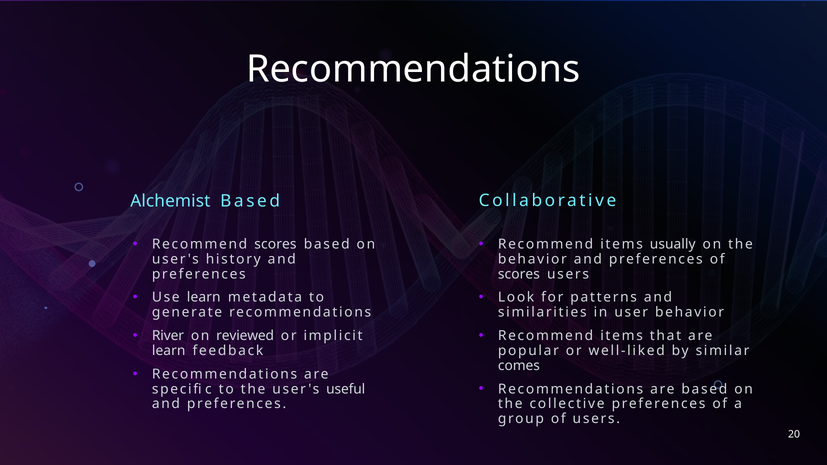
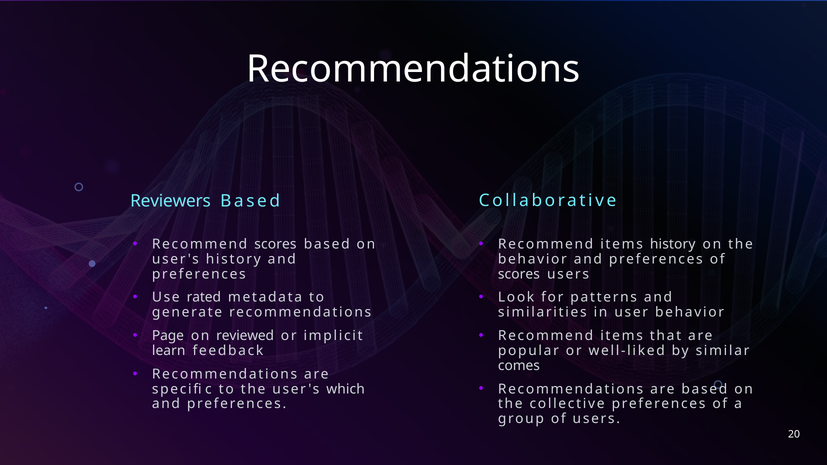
Alchemist: Alchemist -> Reviewers (170, 201)
items usually: usually -> history (673, 244)
Use learn: learn -> rated (204, 298)
River: River -> Page (168, 336)
useful: useful -> which (346, 389)
